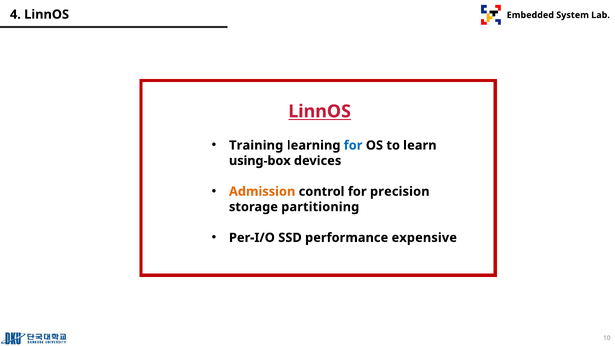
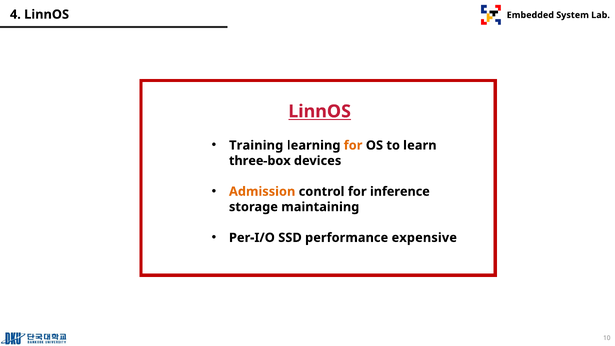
for colour: blue -> orange (353, 145)
using-box: using-box -> three-box (260, 161)
precision: precision -> inference (400, 191)
partitioning: partitioning -> maintaining (320, 207)
